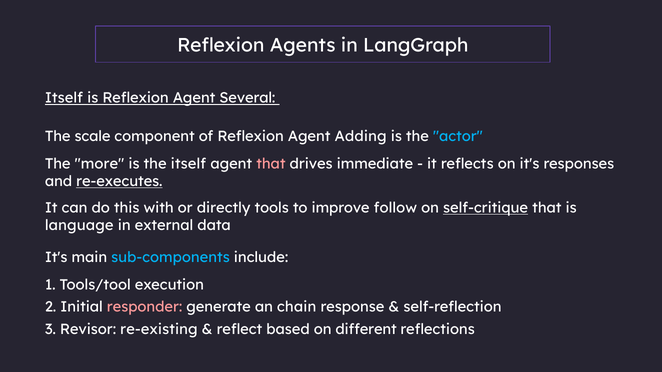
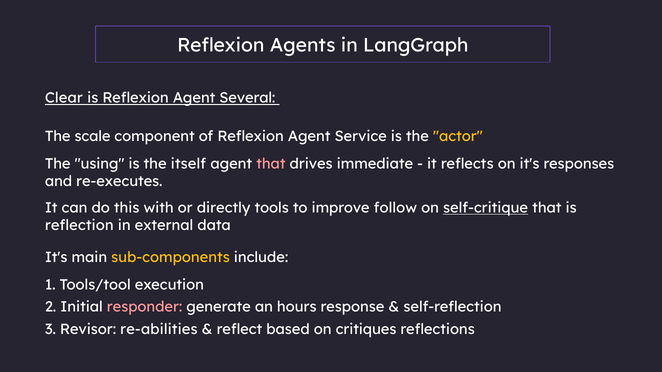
Itself: Itself -> Clear (64, 98)
Adding: Adding -> Service (361, 136)
actor colour: light blue -> yellow (458, 136)
more: more -> using (100, 164)
re-executes underline: present -> none (119, 182)
language: language -> reflection (79, 226)
sub-components colour: light blue -> yellow (170, 258)
chain: chain -> hours (297, 307)
re-existing: re-existing -> re-abilities (159, 330)
different: different -> critiques (366, 330)
